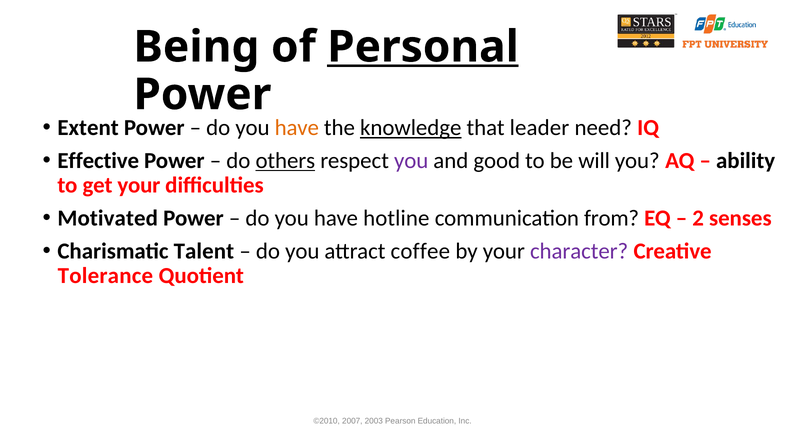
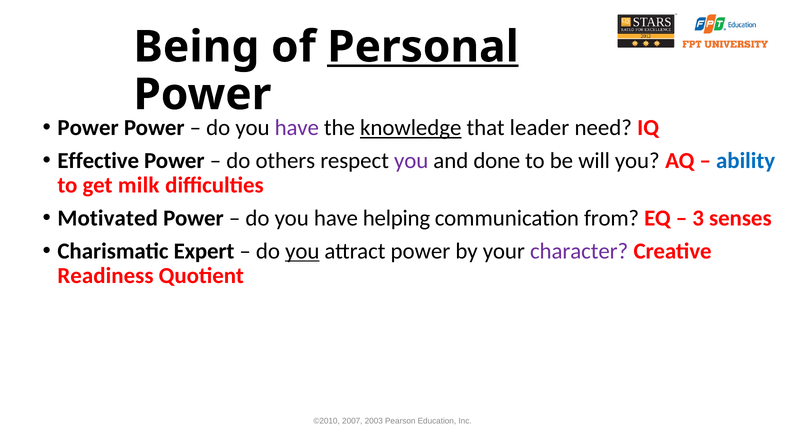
Extent: Extent -> Power (88, 128)
have colour: orange -> purple (297, 128)
others underline: present -> none (285, 161)
good: good -> done (497, 161)
ability colour: black -> blue (746, 161)
get your: your -> milk (139, 186)
hotline: hotline -> helping (396, 219)
2: 2 -> 3 (698, 219)
Talent: Talent -> Expert (204, 251)
you underline: none -> present (302, 251)
attract coffee: coffee -> power (420, 251)
Tolerance: Tolerance -> Readiness (105, 276)
